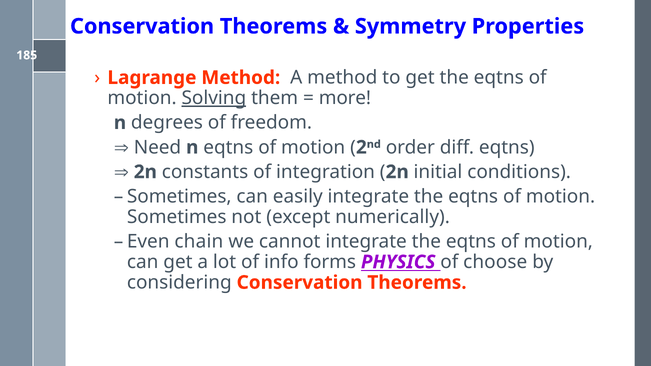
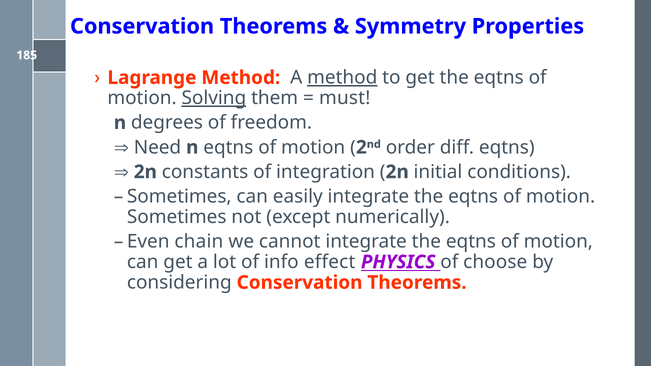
method underline: none -> present (342, 78)
more: more -> must (345, 98)
forms: forms -> effect (330, 262)
